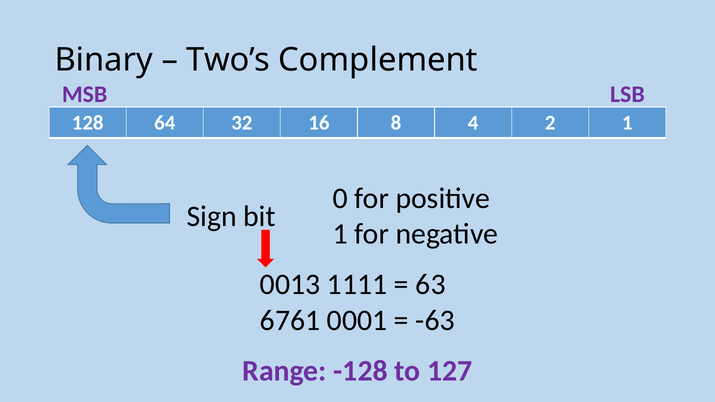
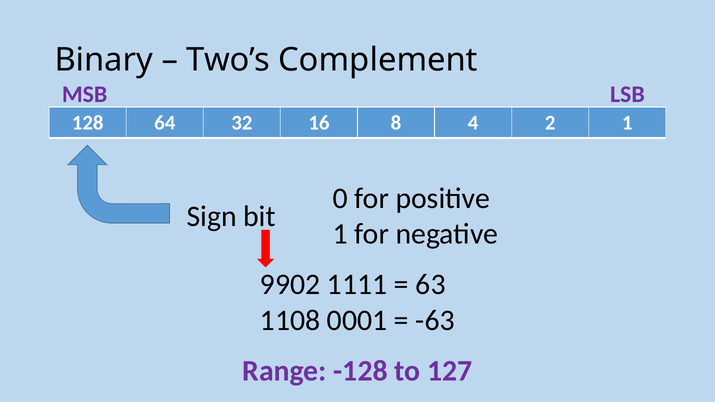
0013: 0013 -> 9902 (290, 285)
6761: 6761 -> 1108 (290, 320)
